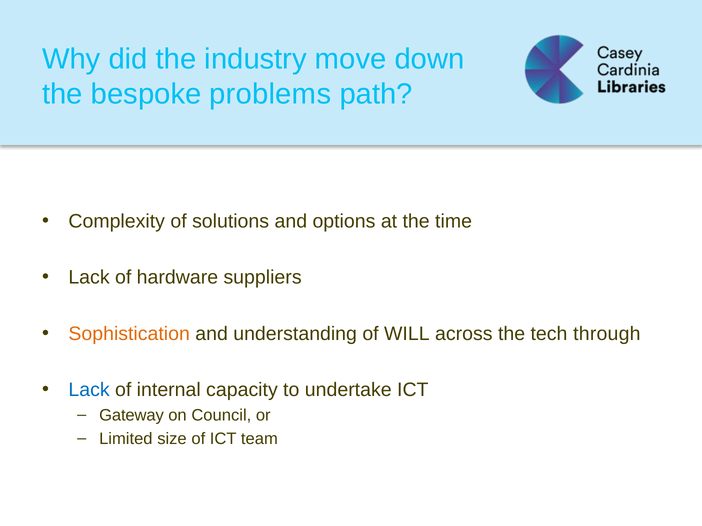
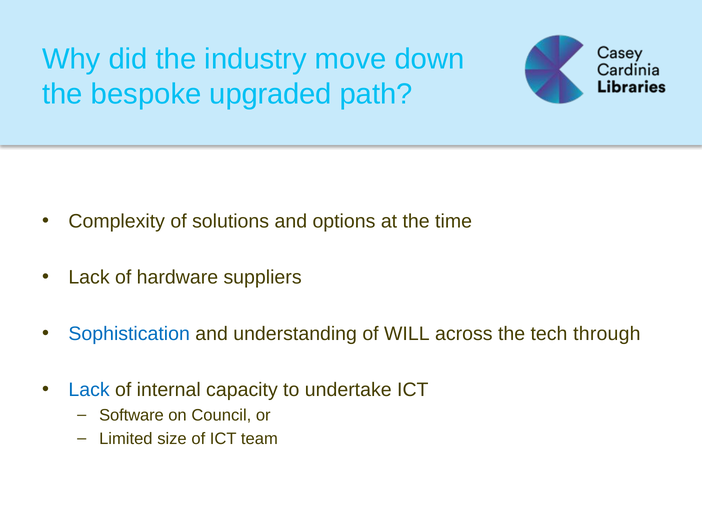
problems: problems -> upgraded (271, 94)
Sophistication colour: orange -> blue (129, 334)
Gateway: Gateway -> Software (131, 415)
